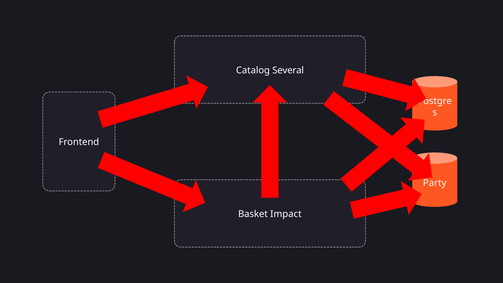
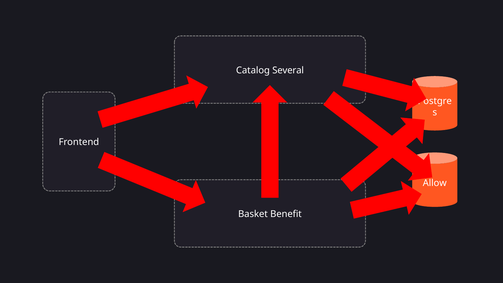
Party: Party -> Allow (435, 183)
Impact: Impact -> Benefit (286, 214)
